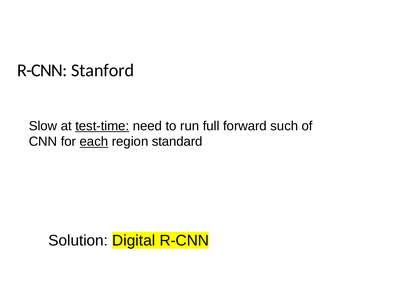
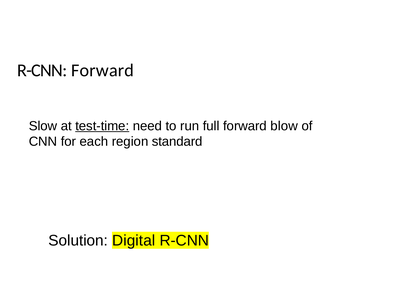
R-CNN Stanford: Stanford -> Forward (103, 70)
such: such -> blow (284, 126)
each underline: present -> none (94, 141)
